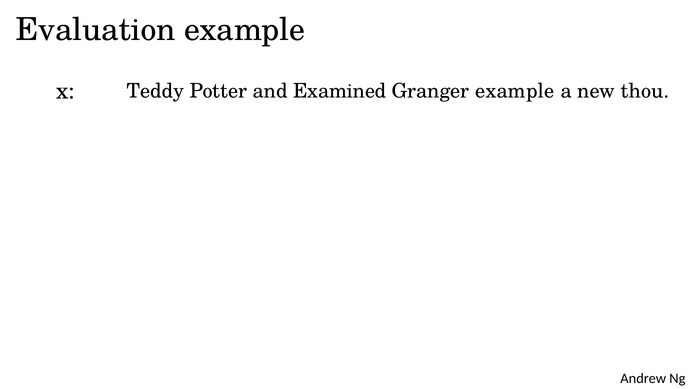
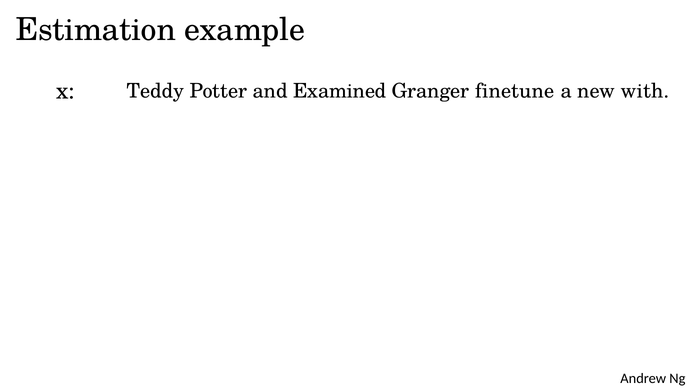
Evaluation: Evaluation -> Estimation (96, 30)
Granger example: example -> finetune (515, 91)
thou: thou -> with (645, 91)
